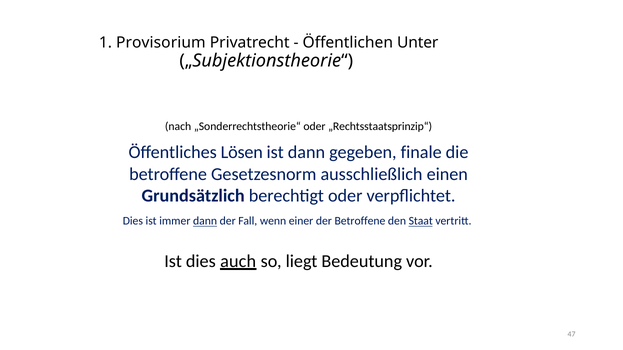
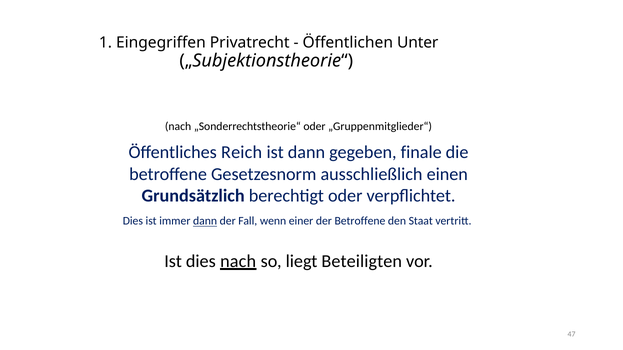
Provisorium: Provisorium -> Eingegriffen (161, 43)
„Rechtsstaatsprinzip“: „Rechtsstaatsprinzip“ -> „Gruppenmitglieder“ (380, 126)
Lösen: Lösen -> Reich (242, 153)
Staat underline: present -> none (421, 221)
dies auch: auch -> nach (238, 262)
Bedeutung: Bedeutung -> Beteiligten (362, 262)
